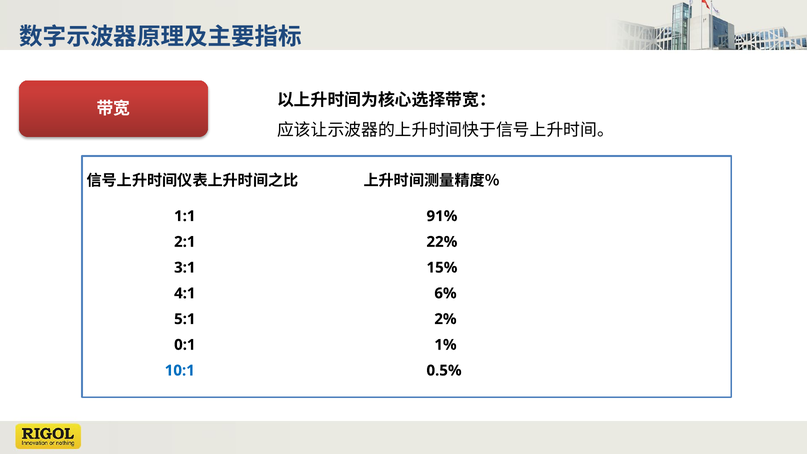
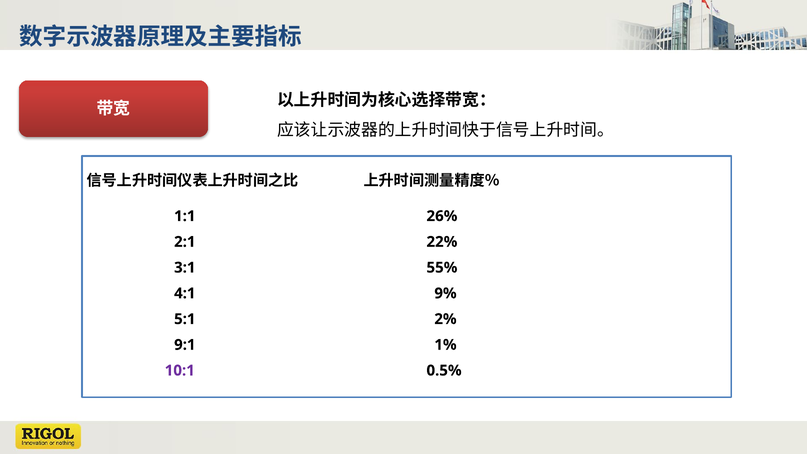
91%: 91% -> 26% (442, 216)
15%: 15% -> 55% (442, 268)
6%: 6% -> 9% (445, 293)
0:1: 0:1 -> 9:1 (185, 345)
10:1 colour: blue -> purple (180, 370)
